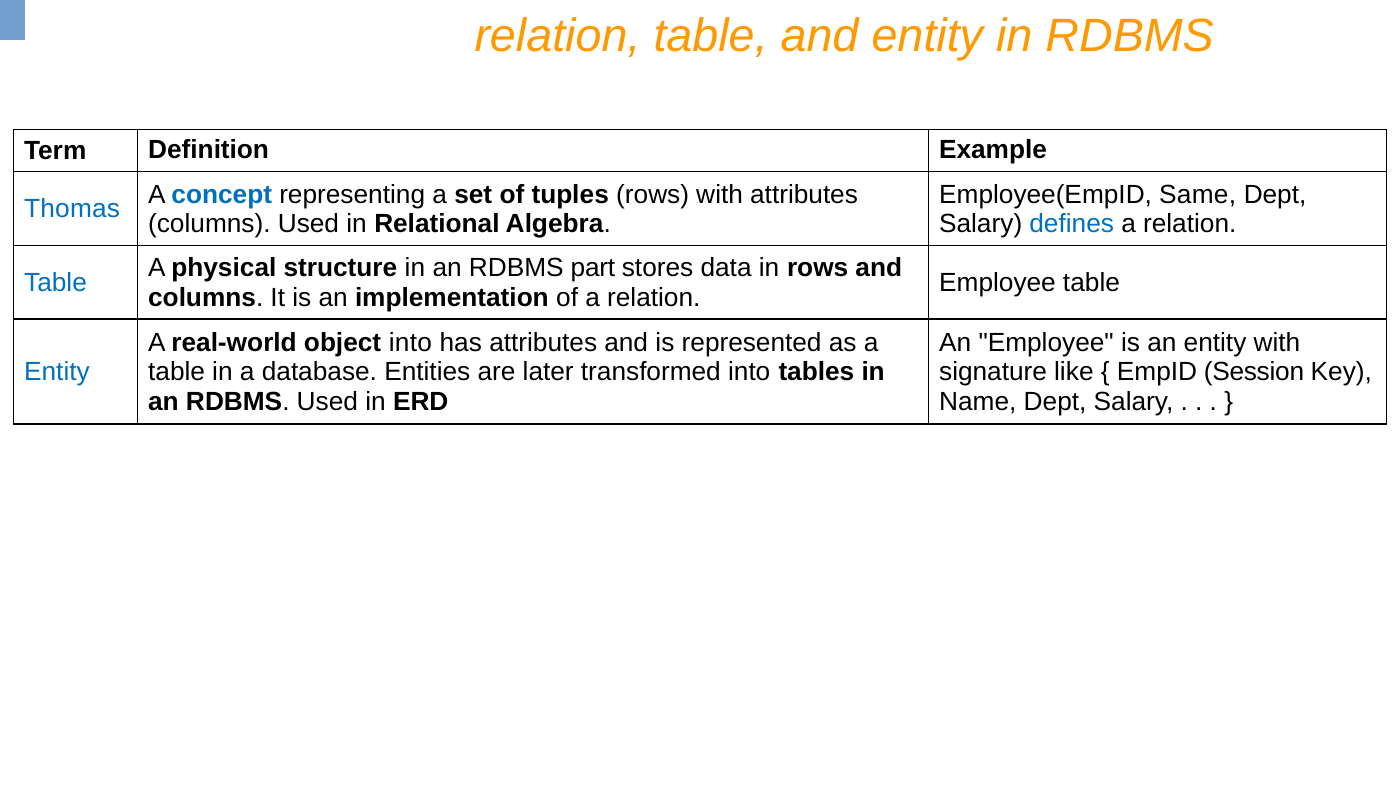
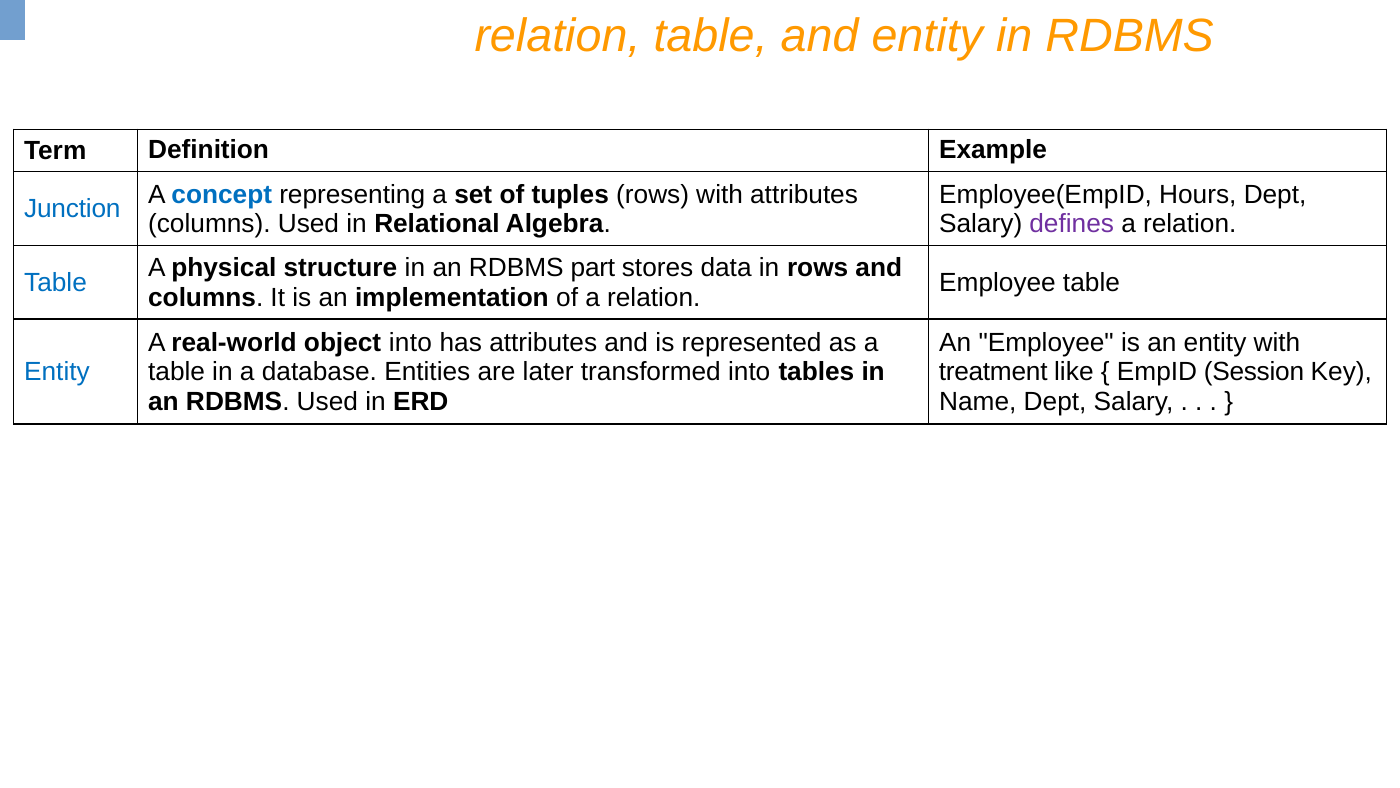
Same: Same -> Hours (1198, 194)
Thomas: Thomas -> Junction (72, 209)
defines colour: blue -> purple (1072, 224)
signature: signature -> treatment (993, 372)
